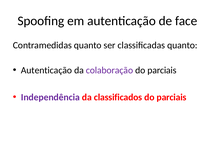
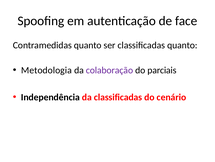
Autenticação: Autenticação -> Metodologia (46, 70)
Independência colour: purple -> black (50, 97)
da classificados: classificados -> classificadas (118, 97)
parciais: parciais -> cenário (171, 97)
